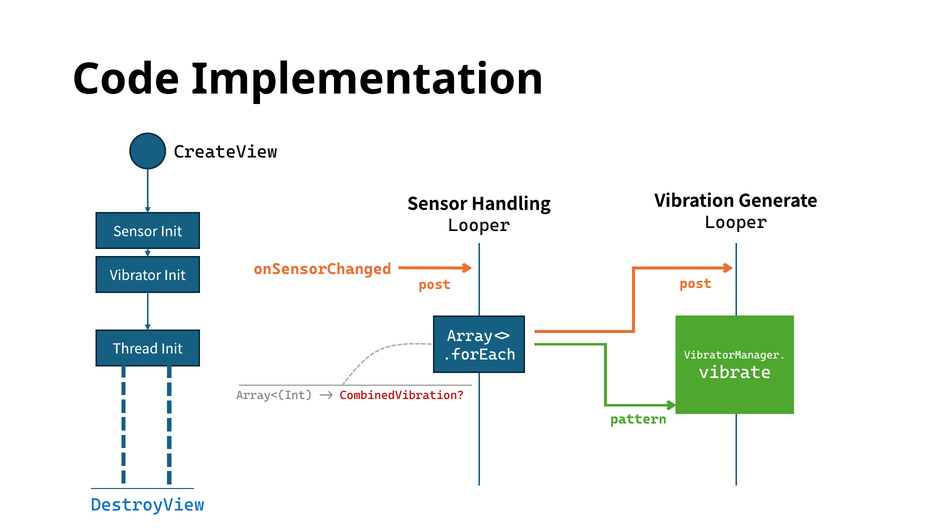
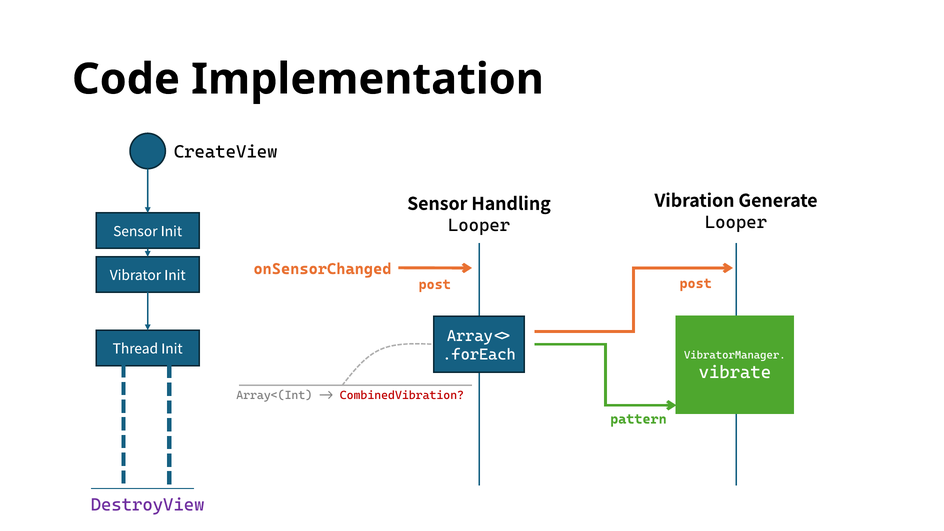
DestroyView colour: blue -> purple (148, 505)
